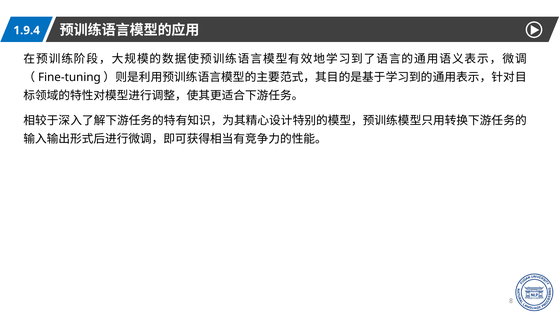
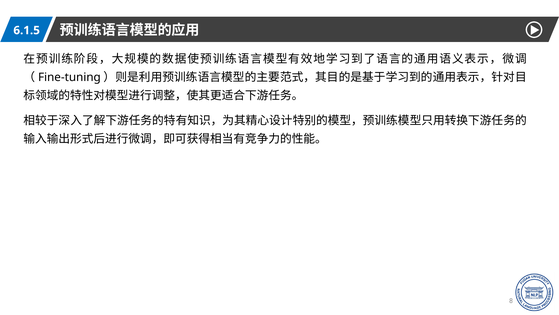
1.9.4: 1.9.4 -> 6.1.5 (27, 30)
